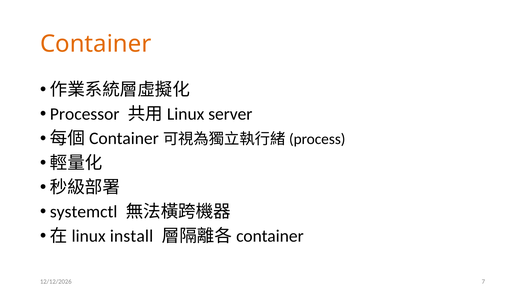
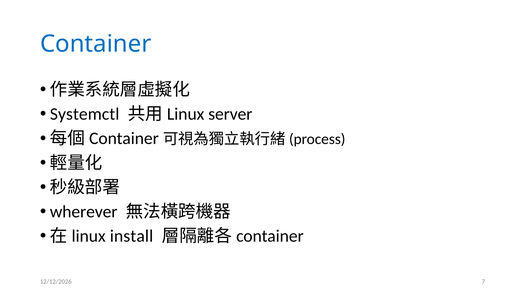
Container colour: orange -> blue (96, 44)
Processor: Processor -> Systemctl (85, 114)
systemctl: systemctl -> wherever (84, 212)
